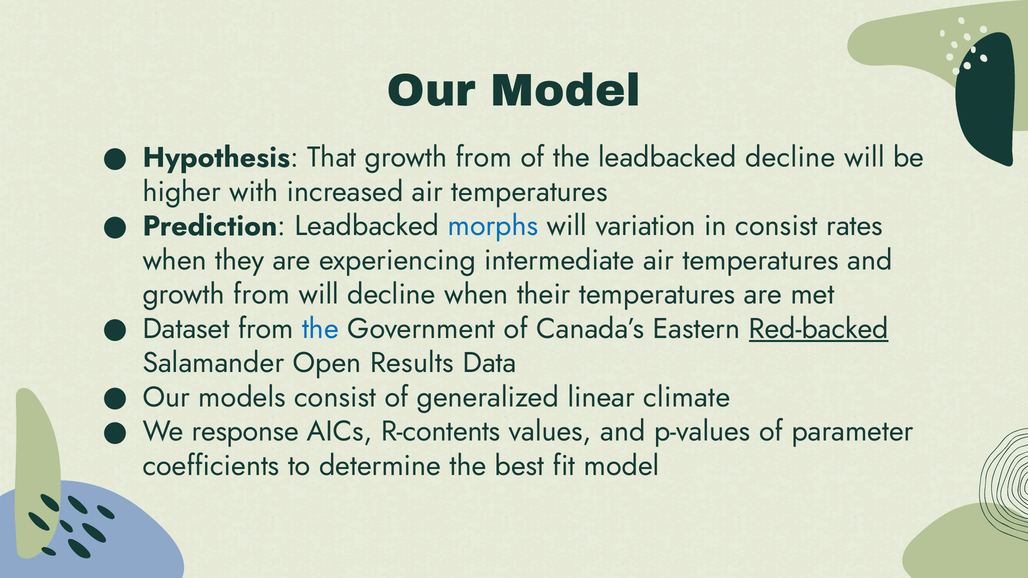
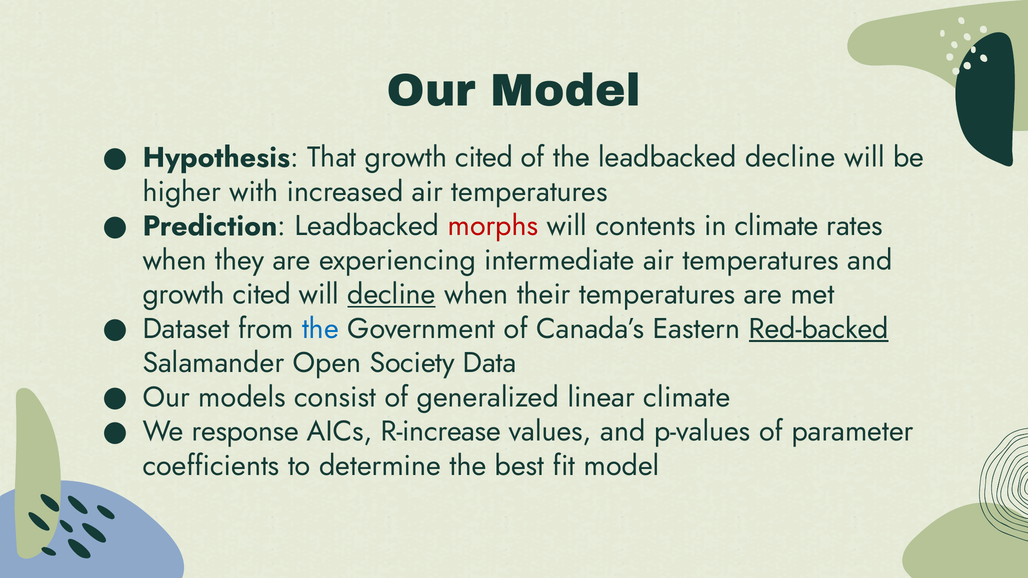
That growth from: from -> cited (484, 158)
morphs colour: blue -> red (493, 226)
variation: variation -> contents (646, 226)
in consist: consist -> climate (777, 226)
from: from -> cited (262, 295)
decline underline: none -> present (391, 295)
Results: Results -> Society (412, 363)
R-contents: R-contents -> R-increase (441, 432)
